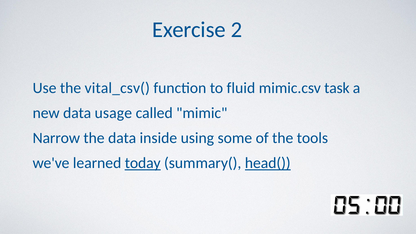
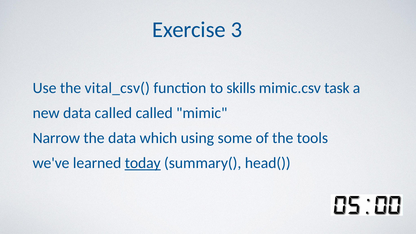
2: 2 -> 3 (237, 30)
fluid: fluid -> skills (241, 88)
data usage: usage -> called (113, 113)
inside: inside -> which (158, 138)
head( underline: present -> none (268, 163)
